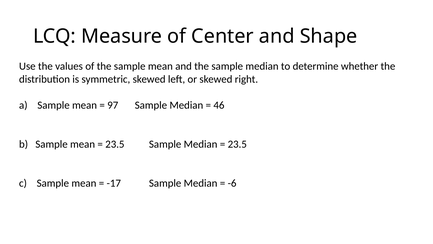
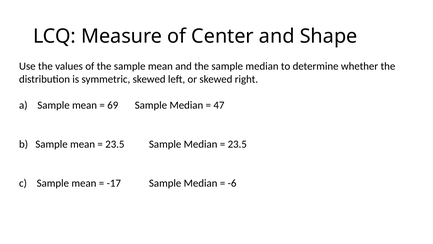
97: 97 -> 69 (113, 105)
46: 46 -> 47 (219, 105)
